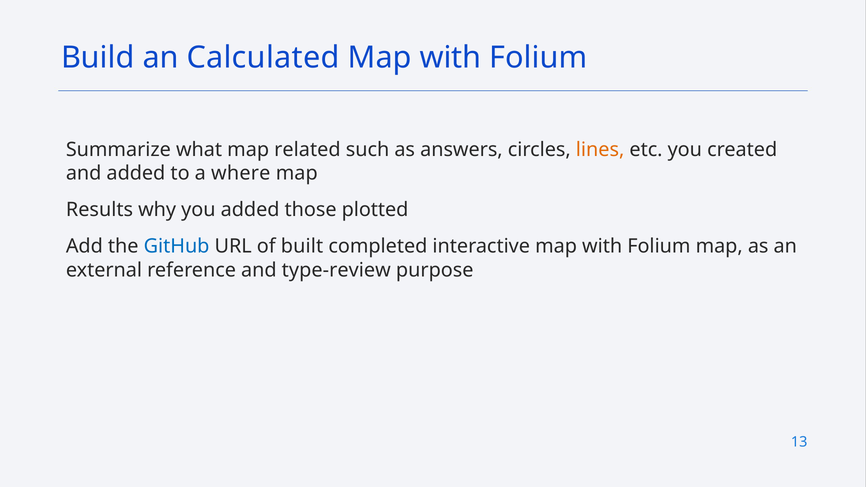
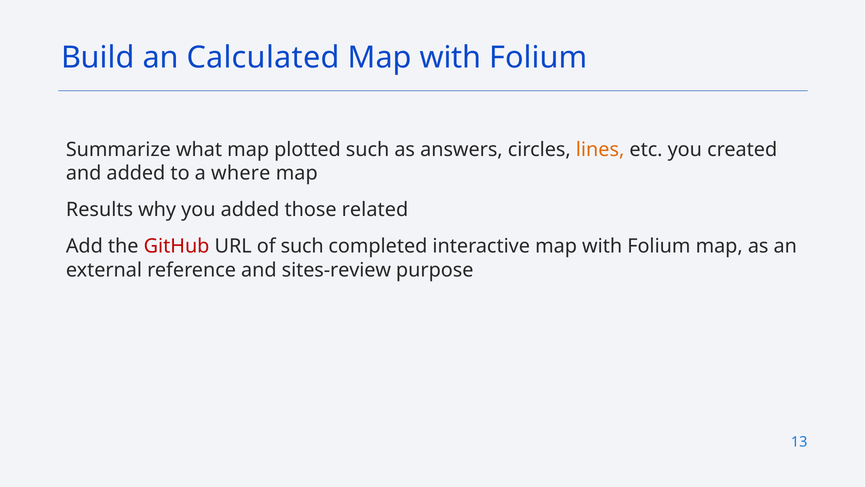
related: related -> plotted (307, 150)
plotted: plotted -> related (375, 210)
GitHub colour: blue -> red (177, 246)
of built: built -> such (302, 246)
type-review: type-review -> sites-review (336, 270)
